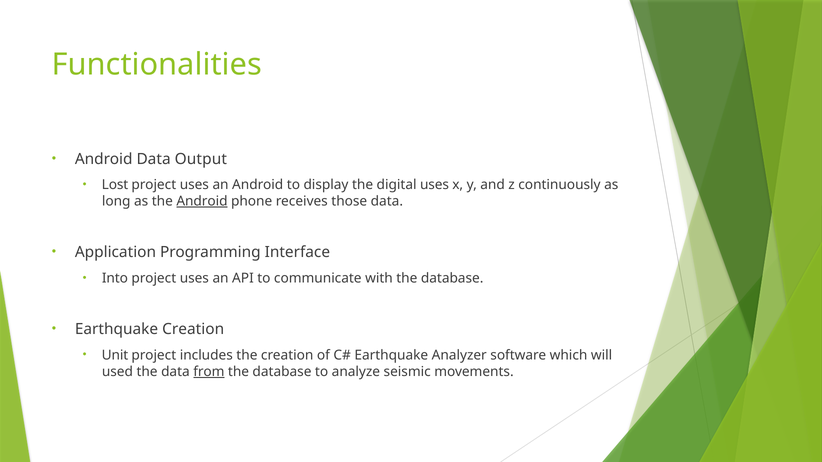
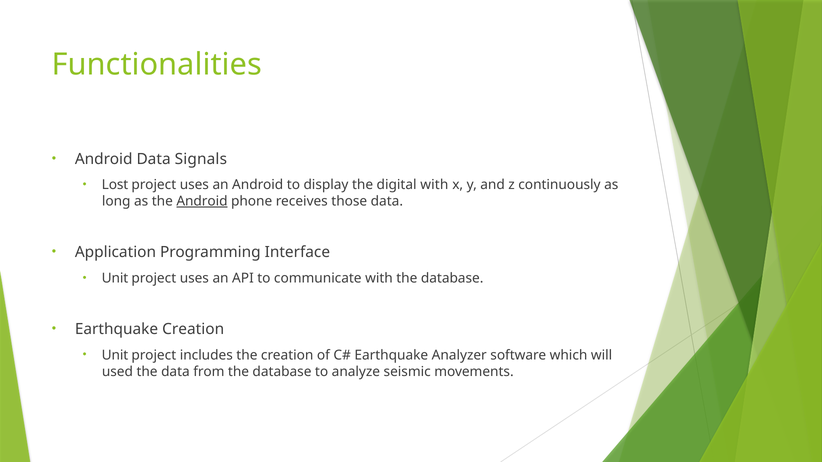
Output: Output -> Signals (201, 159)
digital uses: uses -> with (434, 185)
Into: Into -> Unit (115, 278)
from underline: present -> none (209, 372)
